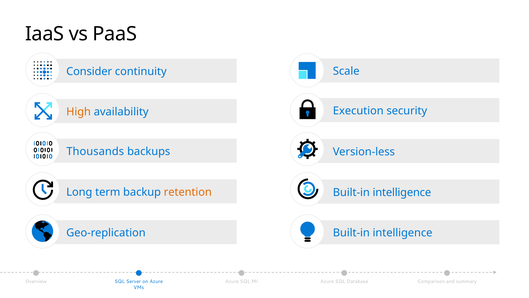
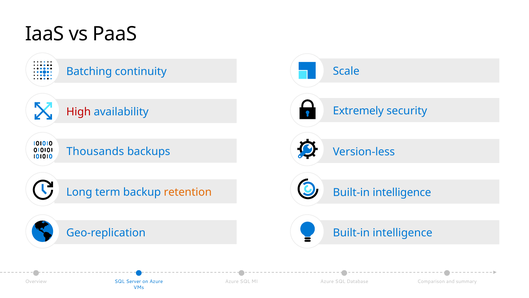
Consider: Consider -> Batching (89, 71)
Execution: Execution -> Extremely (358, 111)
High colour: orange -> red (79, 112)
